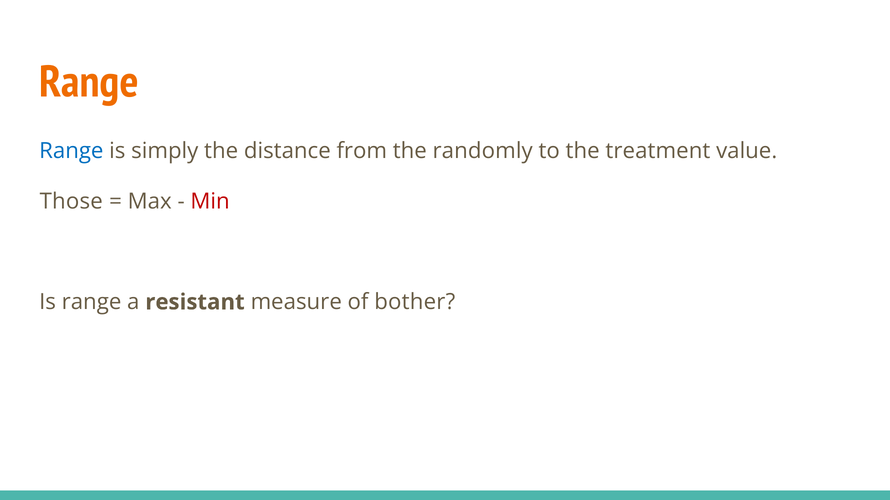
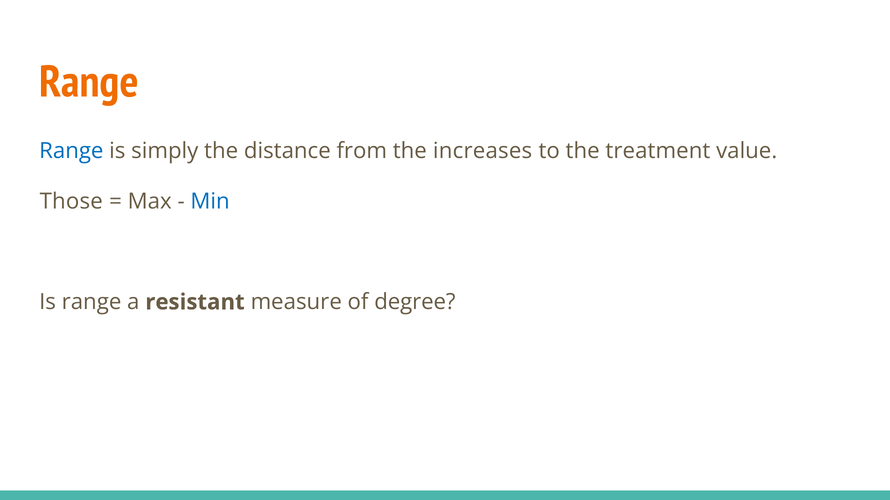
randomly: randomly -> increases (483, 151)
Min colour: red -> blue (210, 202)
bother: bother -> degree (415, 302)
